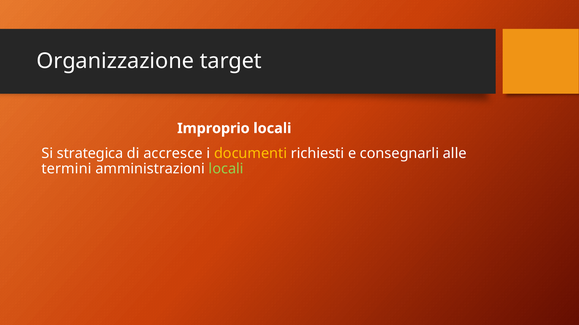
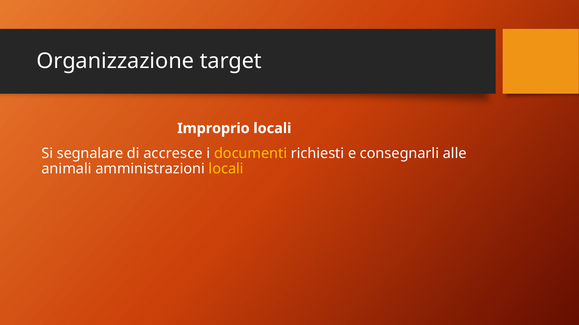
strategica: strategica -> segnalare (90, 154)
termini: termini -> animali (67, 169)
locali colour: light green -> yellow (226, 169)
